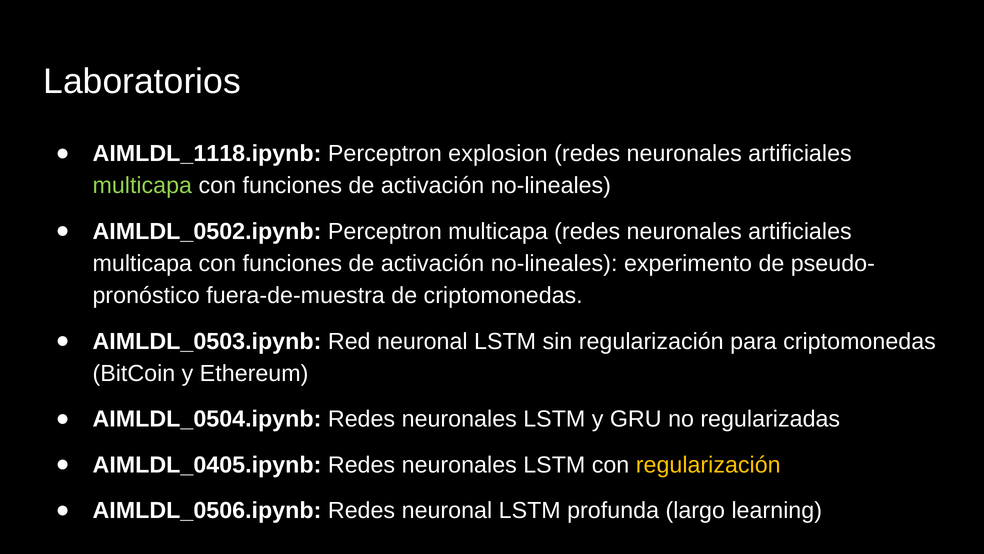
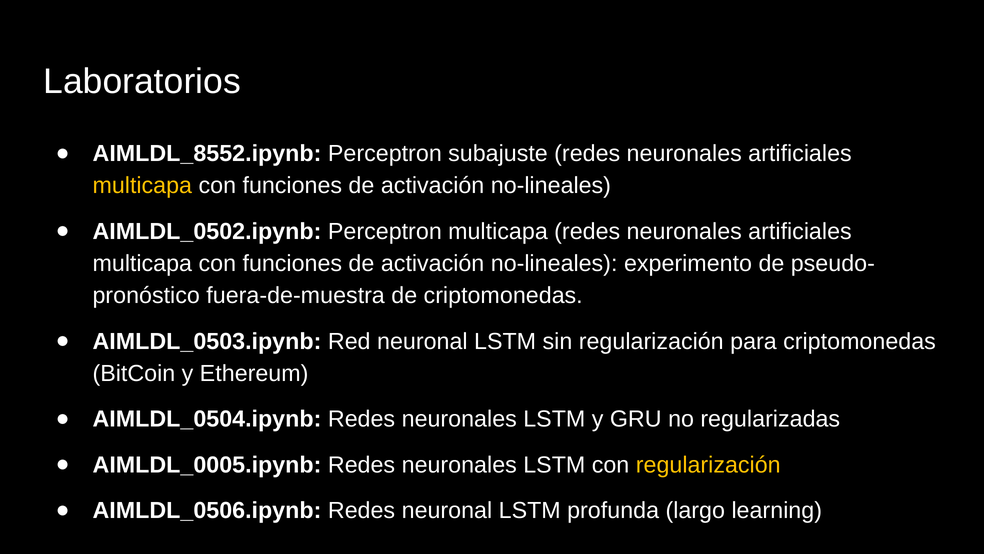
AIMLDL_1118.ipynb: AIMLDL_1118.ipynb -> AIMLDL_8552.ipynb (207, 154)
explosion: explosion -> subajuste (498, 154)
multicapa colour: light green -> yellow (142, 186)
AIMLDL_0405.ipynb: AIMLDL_0405.ipynb -> AIMLDL_0005.ipynb (207, 465)
